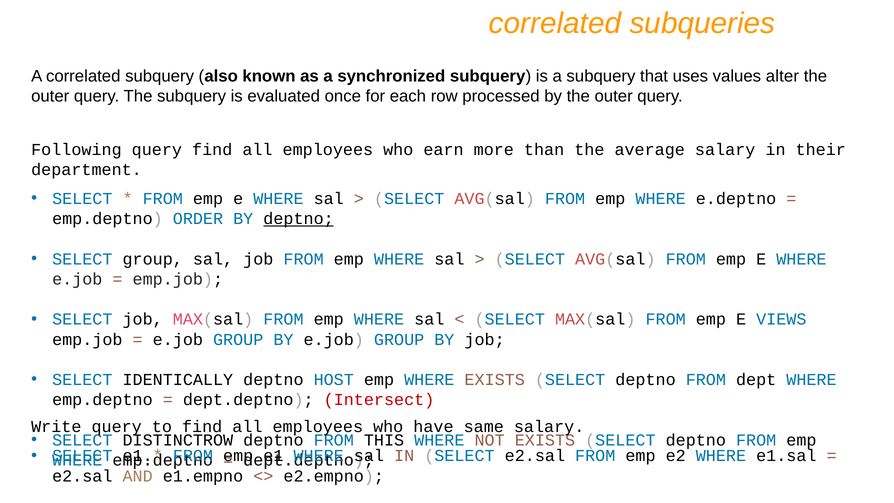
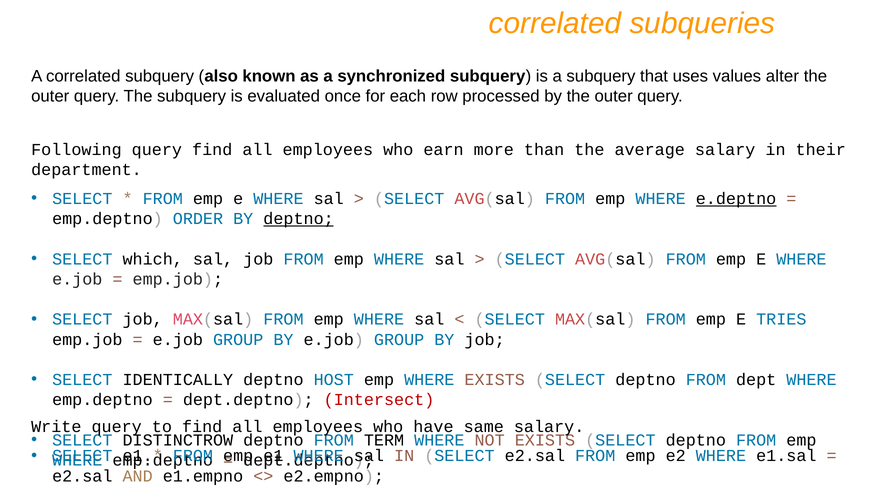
e.deptno underline: none -> present (736, 199)
SELECT group: group -> which (153, 259)
VIEWS: VIEWS -> TRIES (781, 319)
THIS: THIS -> TERM (384, 440)
